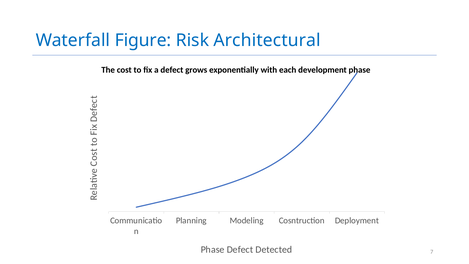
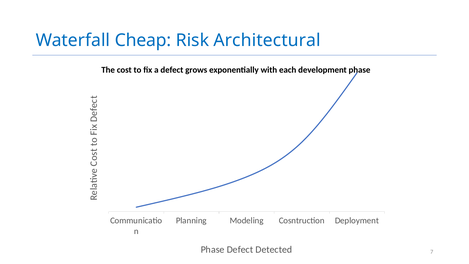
Figure: Figure -> Cheap (143, 40)
